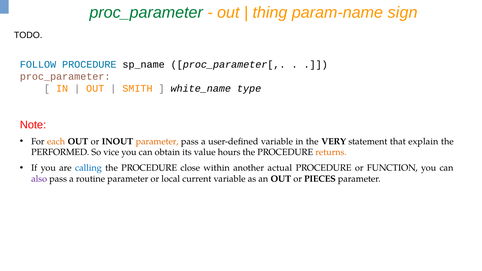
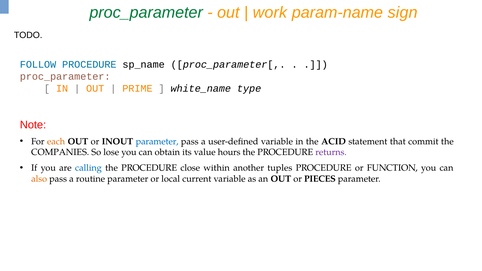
thing: thing -> work (270, 13)
SMITH: SMITH -> PRIME (137, 89)
parameter colour: orange -> blue (157, 142)
VERY: VERY -> ACID (334, 142)
explain: explain -> commit (423, 142)
PERFORMED: PERFORMED -> COMPANIES (60, 152)
vice: vice -> lose (111, 152)
returns colour: orange -> purple (331, 152)
actual: actual -> tuples (280, 168)
also colour: purple -> orange (39, 179)
